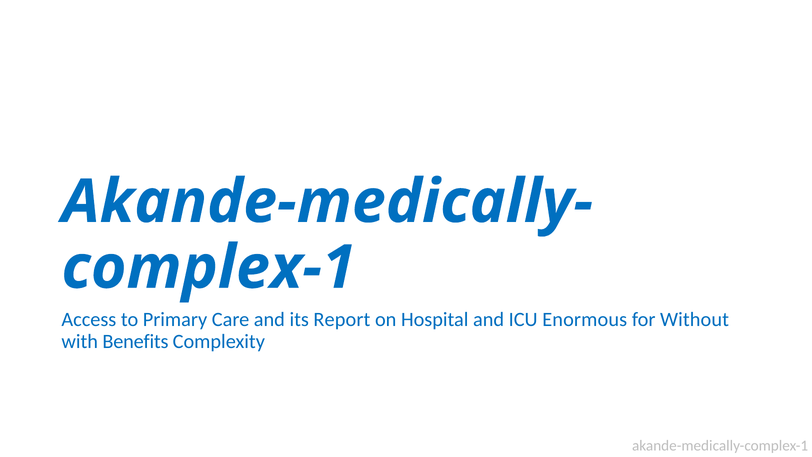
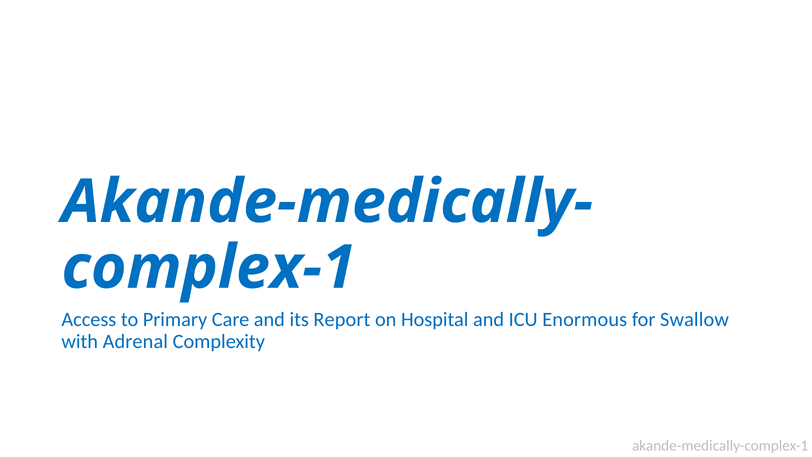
Without: Without -> Swallow (694, 320)
Benefits: Benefits -> Adrenal (135, 341)
